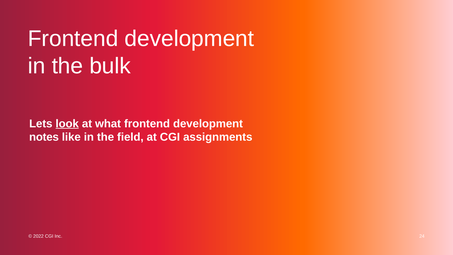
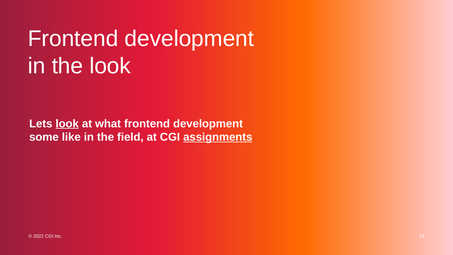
the bulk: bulk -> look (110, 66)
notes: notes -> some (44, 137)
assignments underline: none -> present (218, 137)
